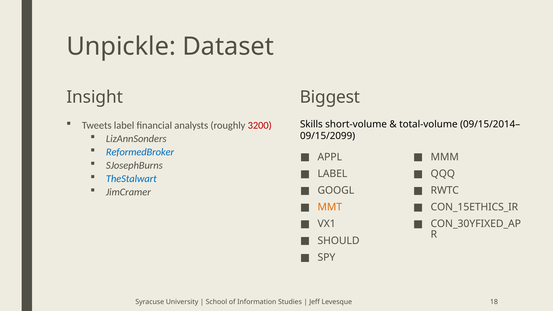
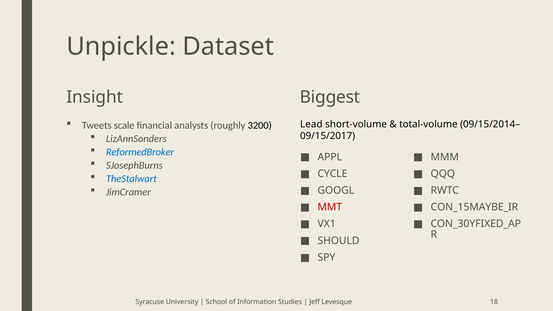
Tweets label: label -> scale (124, 125)
3200 colour: red -> black (260, 125)
Skills: Skills -> Lead (311, 124)
09/15/2099: 09/15/2099 -> 09/15/2017 (328, 136)
LABEL: LABEL -> CYCLE (332, 174)
MMT colour: orange -> red (330, 207)
CON_15ETHICS_IR: CON_15ETHICS_IR -> CON_15MAYBE_IR (474, 207)
